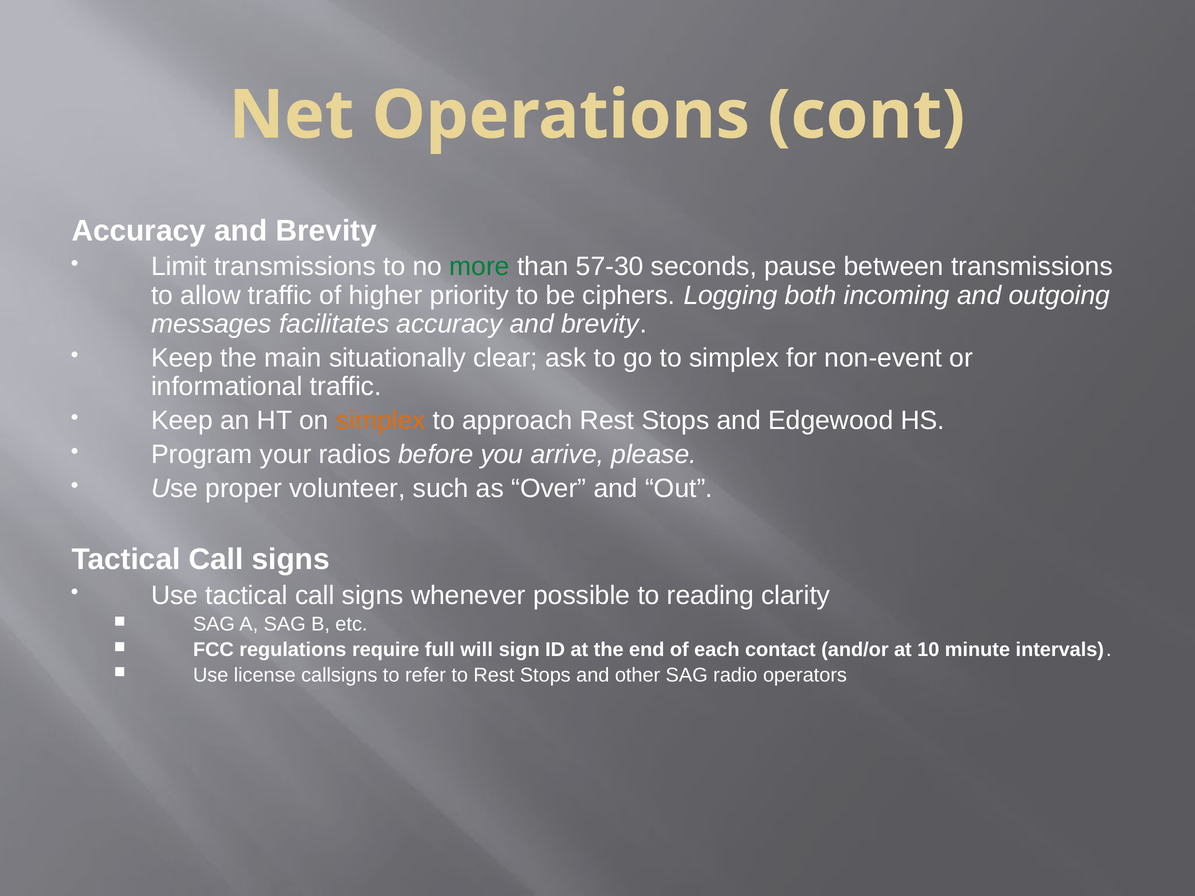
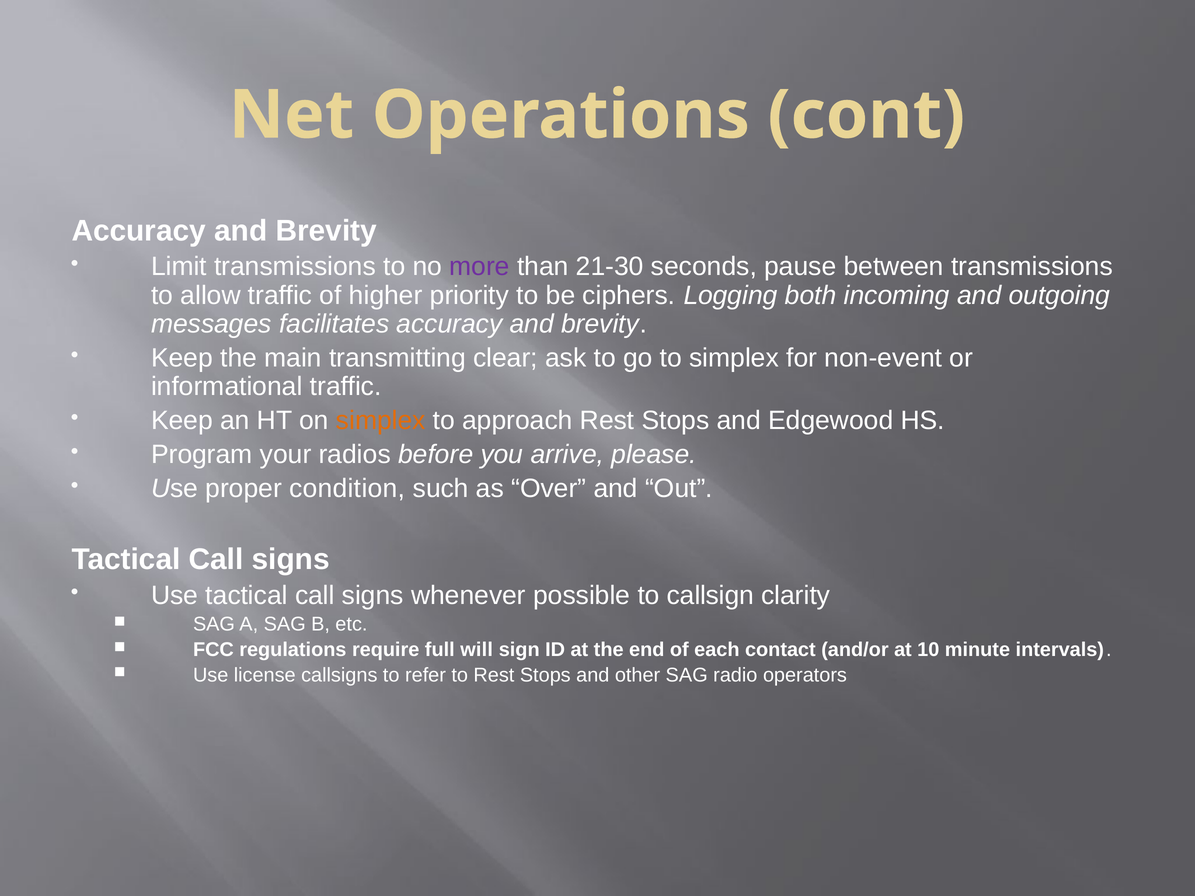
more colour: green -> purple (480, 267)
57-30: 57-30 -> 21-30 (610, 267)
situationally: situationally -> transmitting (397, 358)
volunteer: volunteer -> condition (347, 489)
reading: reading -> callsign (710, 595)
